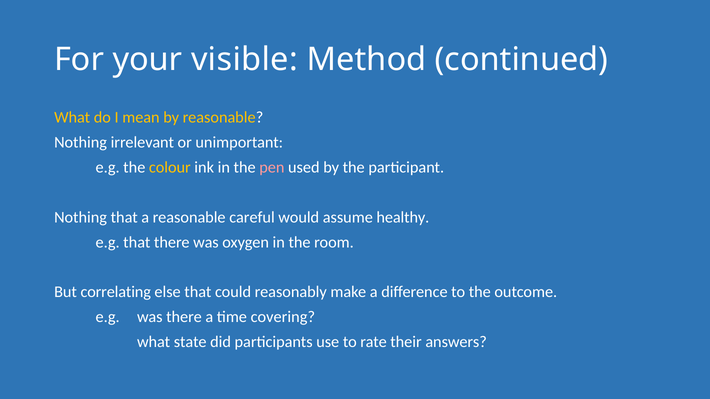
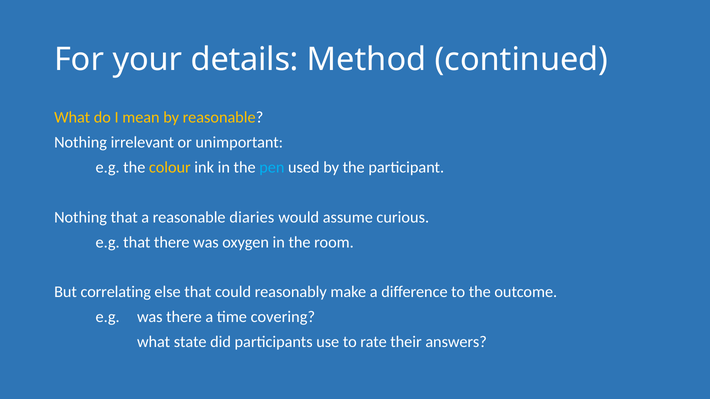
visible: visible -> details (245, 60)
pen colour: pink -> light blue (272, 168)
careful: careful -> diaries (252, 218)
healthy: healthy -> curious (403, 218)
